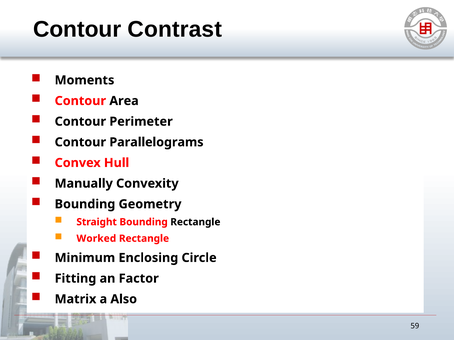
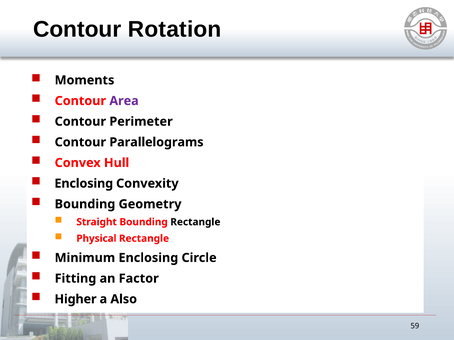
Contrast: Contrast -> Rotation (175, 29)
Area colour: black -> purple (124, 101)
Manually: Manually -> Enclosing (84, 184)
Worked: Worked -> Physical (96, 239)
Matrix: Matrix -> Higher (76, 300)
